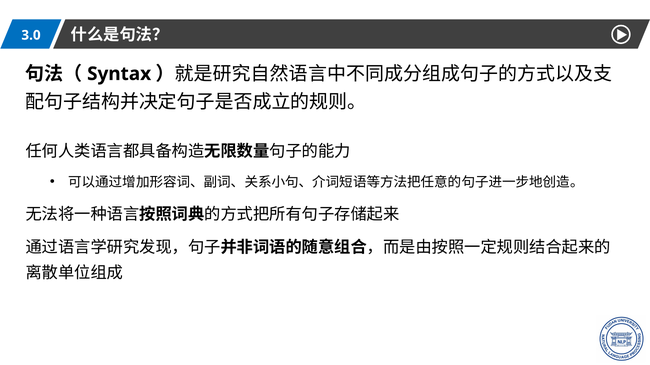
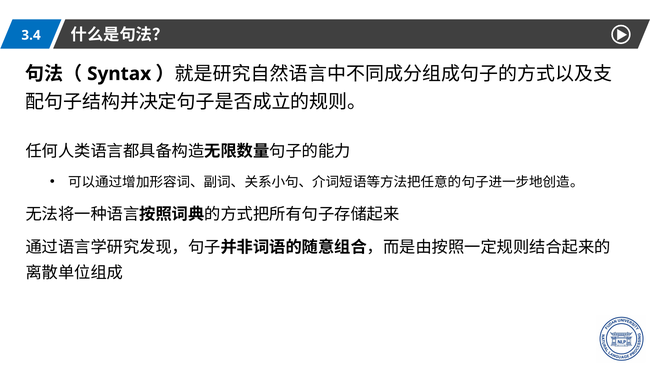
3.0: 3.0 -> 3.4 (31, 35)
